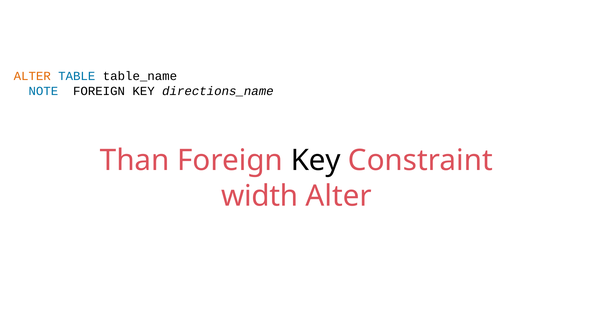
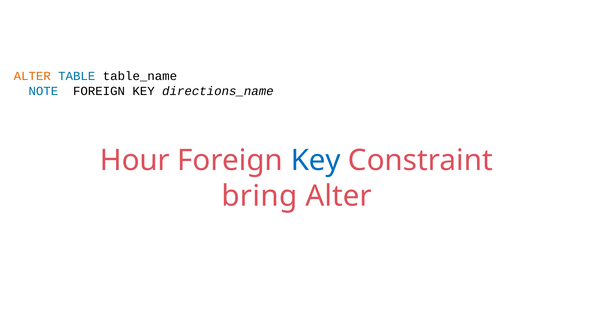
Than: Than -> Hour (135, 161)
Key colour: black -> blue (316, 161)
width: width -> bring (259, 196)
